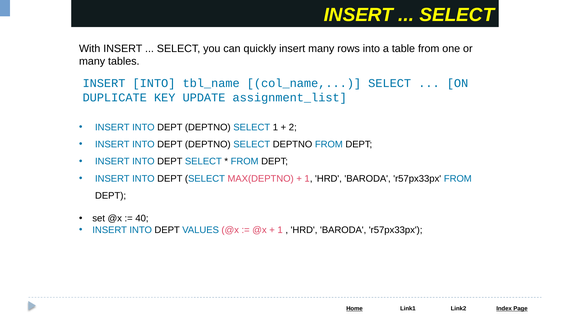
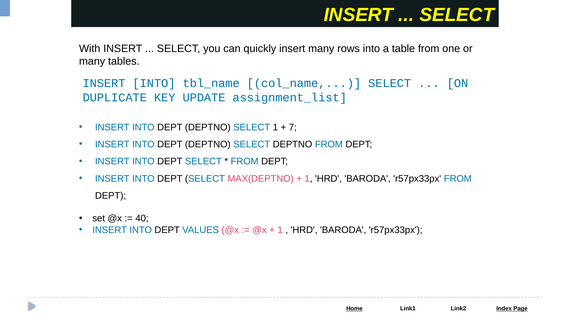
2: 2 -> 7 (293, 127)
